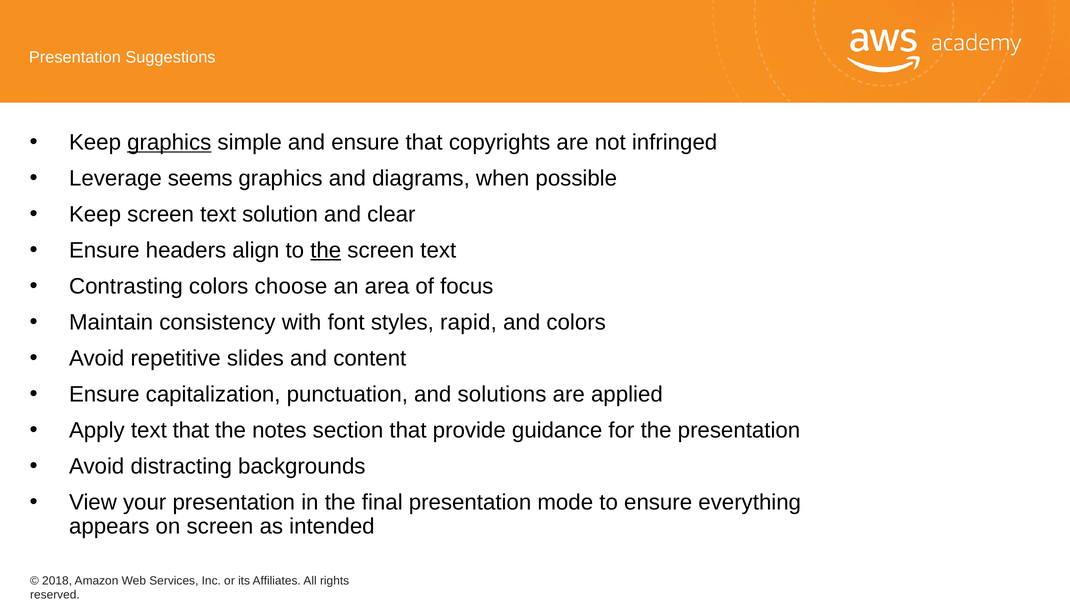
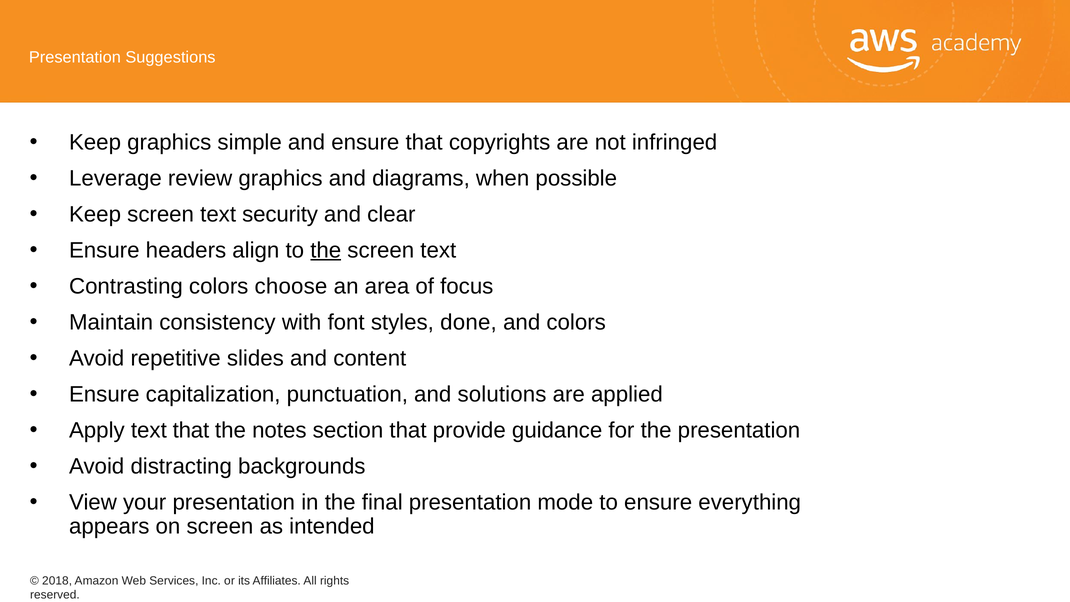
graphics underline: present -> none (169, 142)
seems: seems -> review (200, 178)
solution: solution -> security (280, 214)
rapid: rapid -> done (468, 322)
